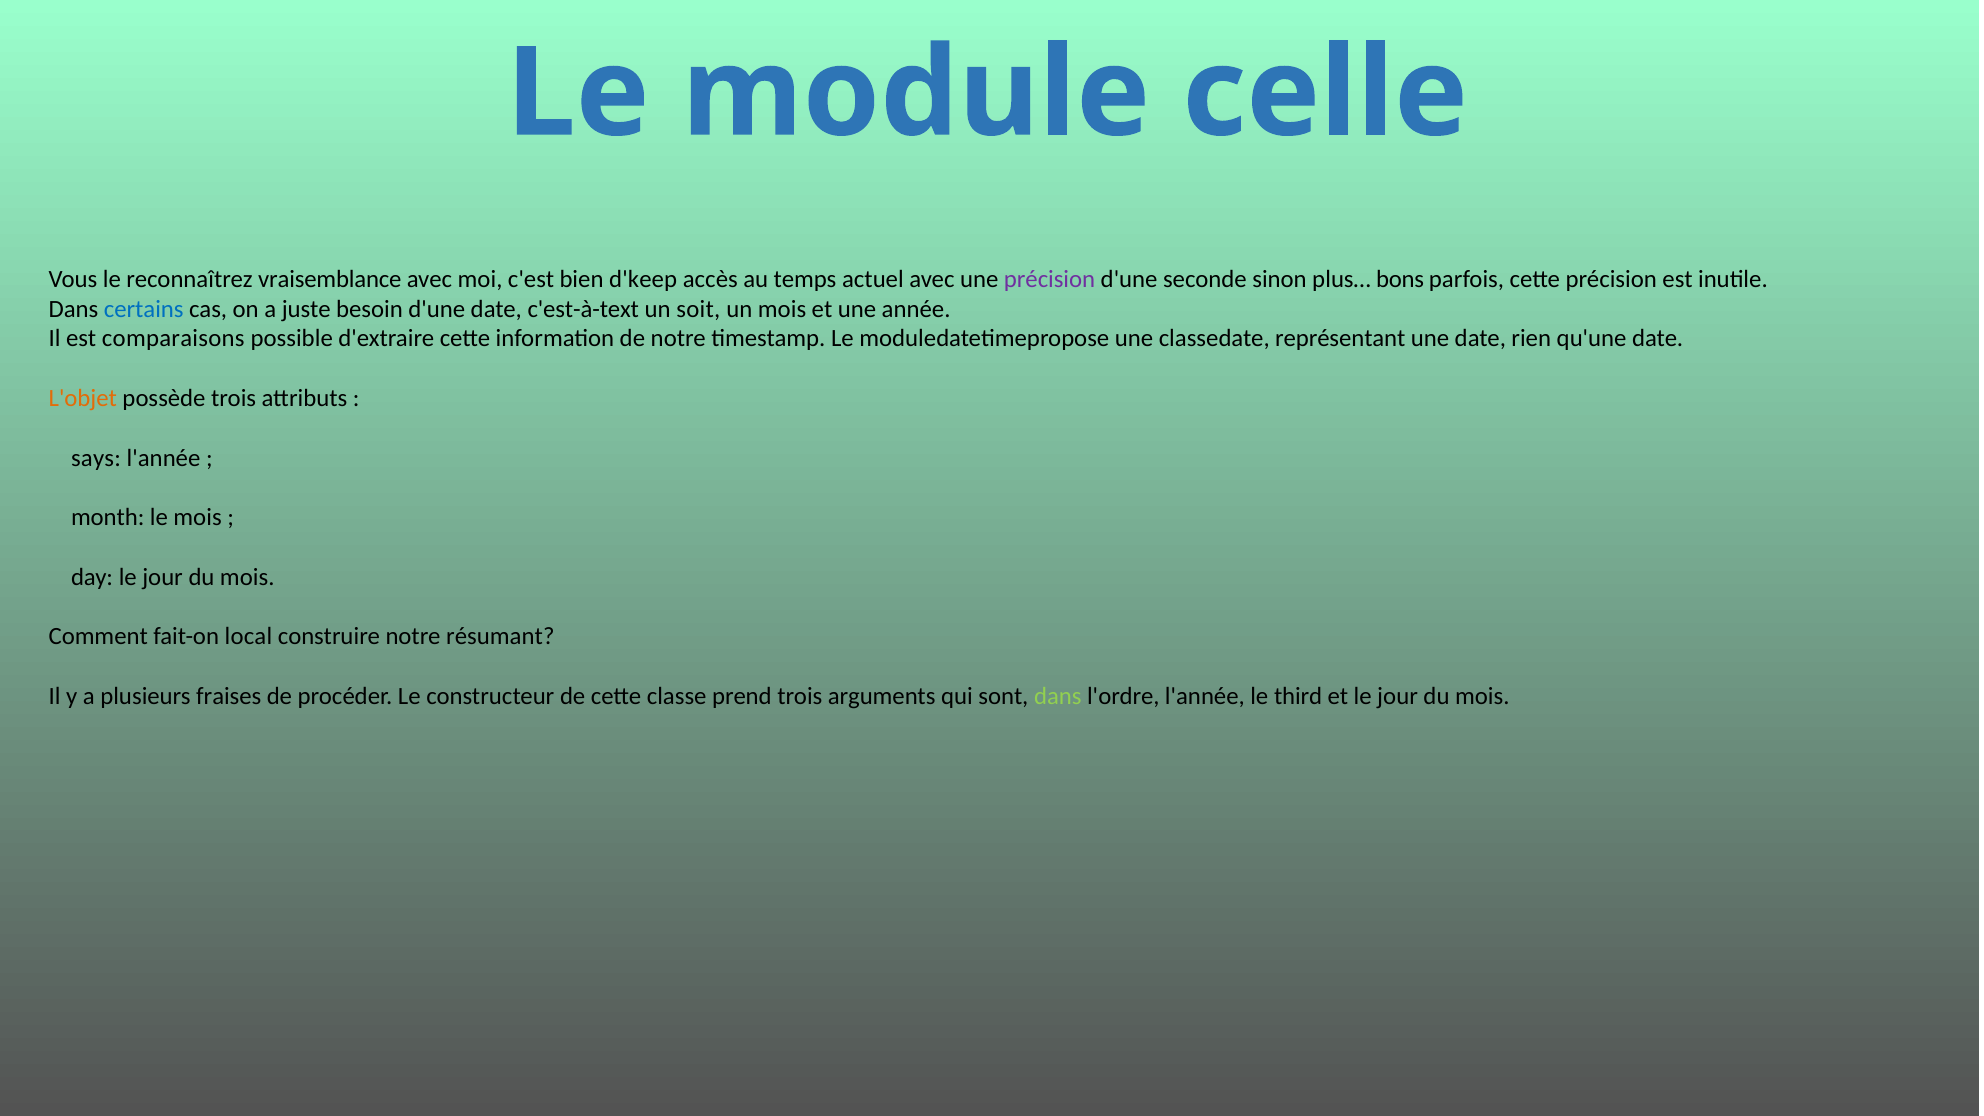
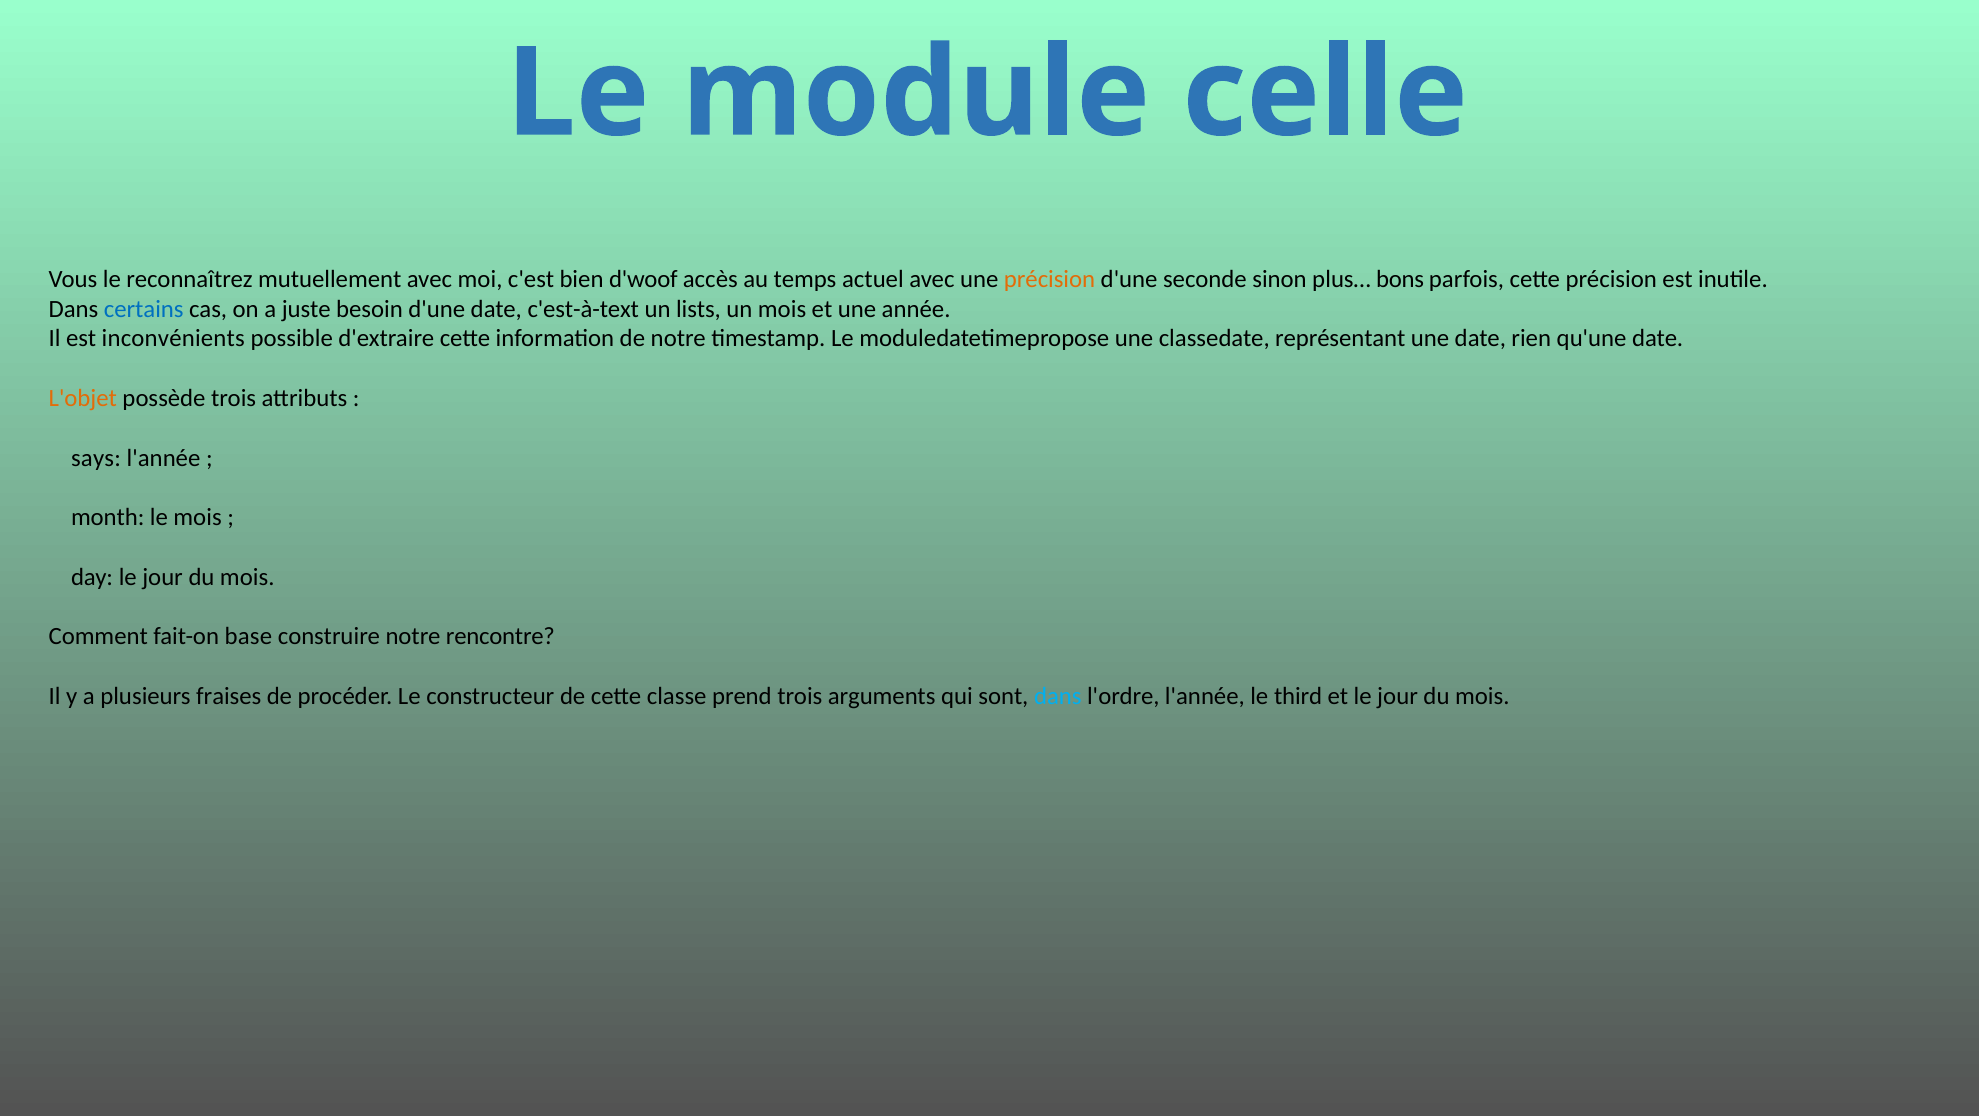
vraisemblance: vraisemblance -> mutuellement (330, 279)
d'keep: d'keep -> d'woof (643, 279)
précision colour: purple -> orange (1050, 279)
soit: soit -> lists (699, 309)
comparaisons: comparaisons -> inconvénients (173, 339)
local: local -> base (248, 636)
résumant: résumant -> rencontre (500, 636)
dans colour: light green -> light blue (1058, 696)
